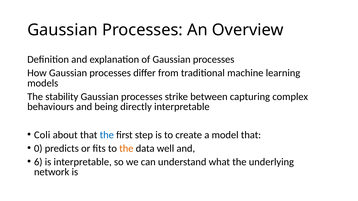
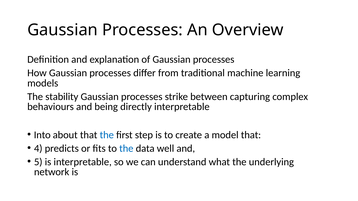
Coli: Coli -> Into (42, 135)
0: 0 -> 4 (38, 149)
the colour: orange -> blue (126, 149)
6: 6 -> 5 (38, 162)
